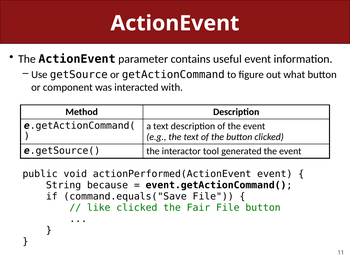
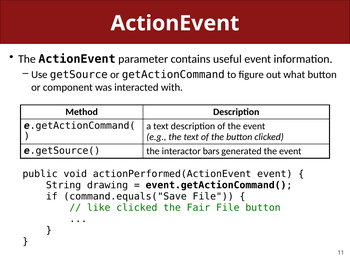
tool: tool -> bars (211, 151)
because: because -> drawing (108, 185)
